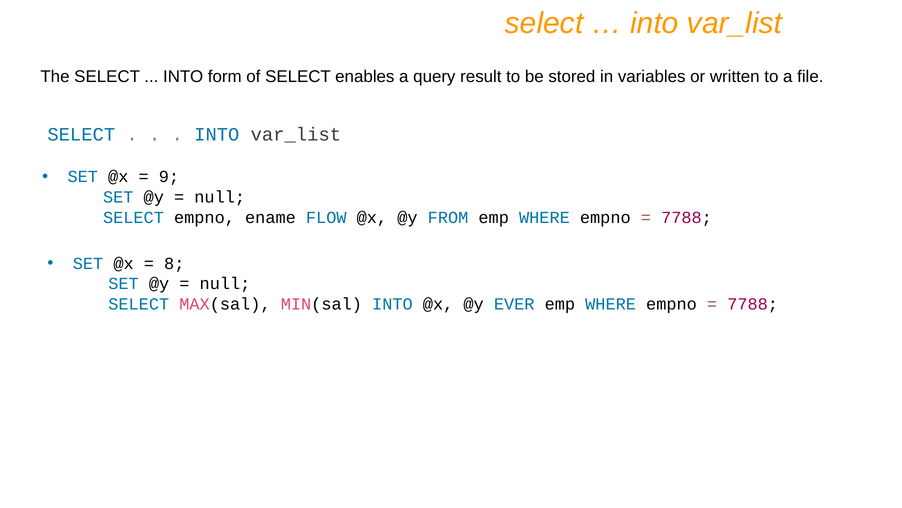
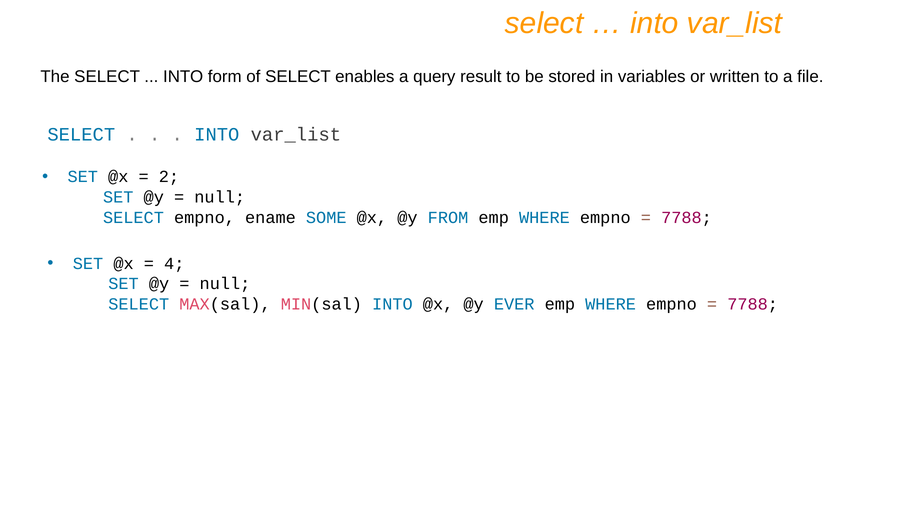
9: 9 -> 2 (169, 177)
FLOW: FLOW -> SOME (326, 217)
8: 8 -> 4 (174, 263)
